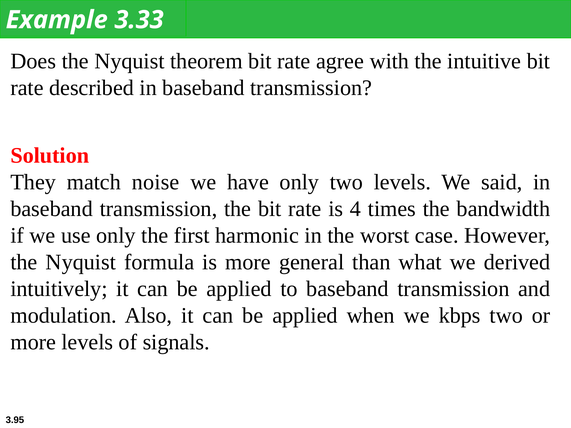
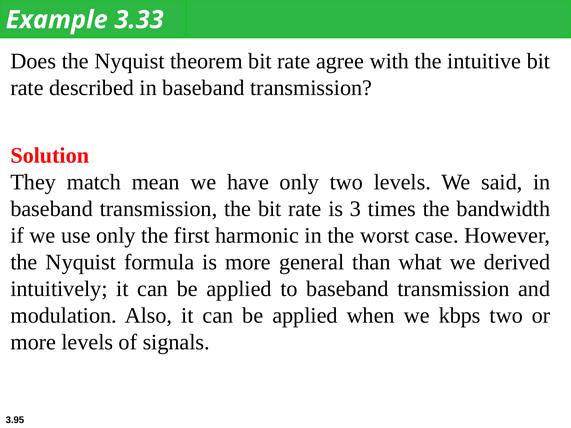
noise: noise -> mean (156, 182)
4: 4 -> 3 (355, 209)
